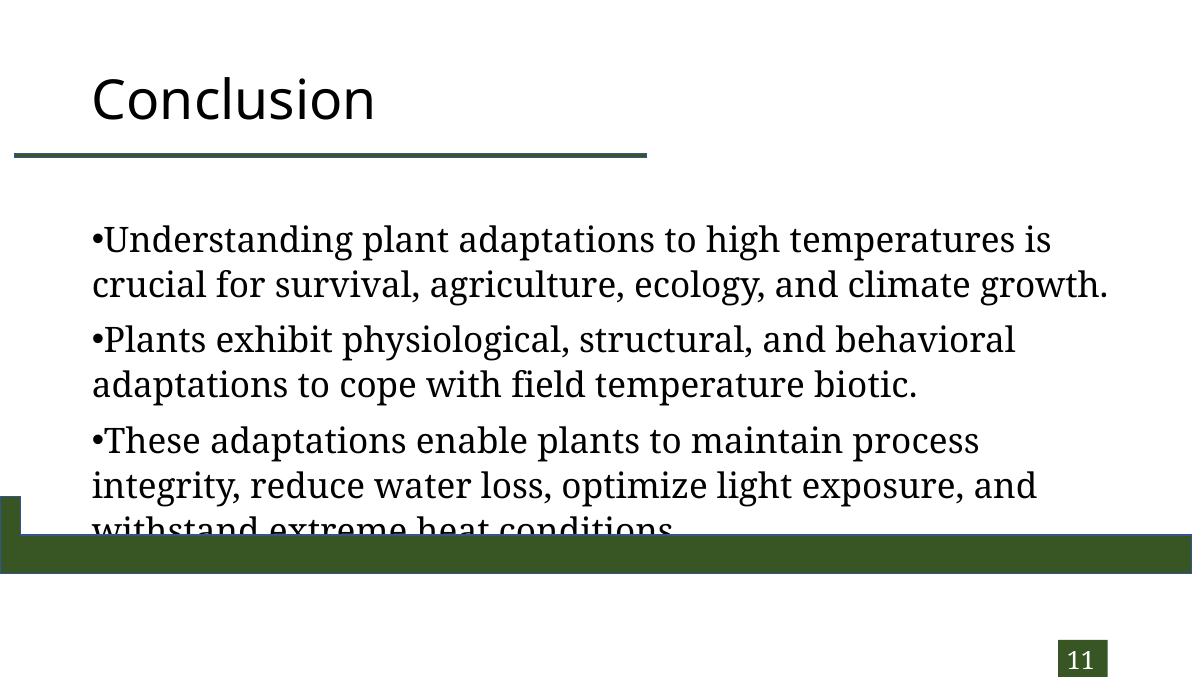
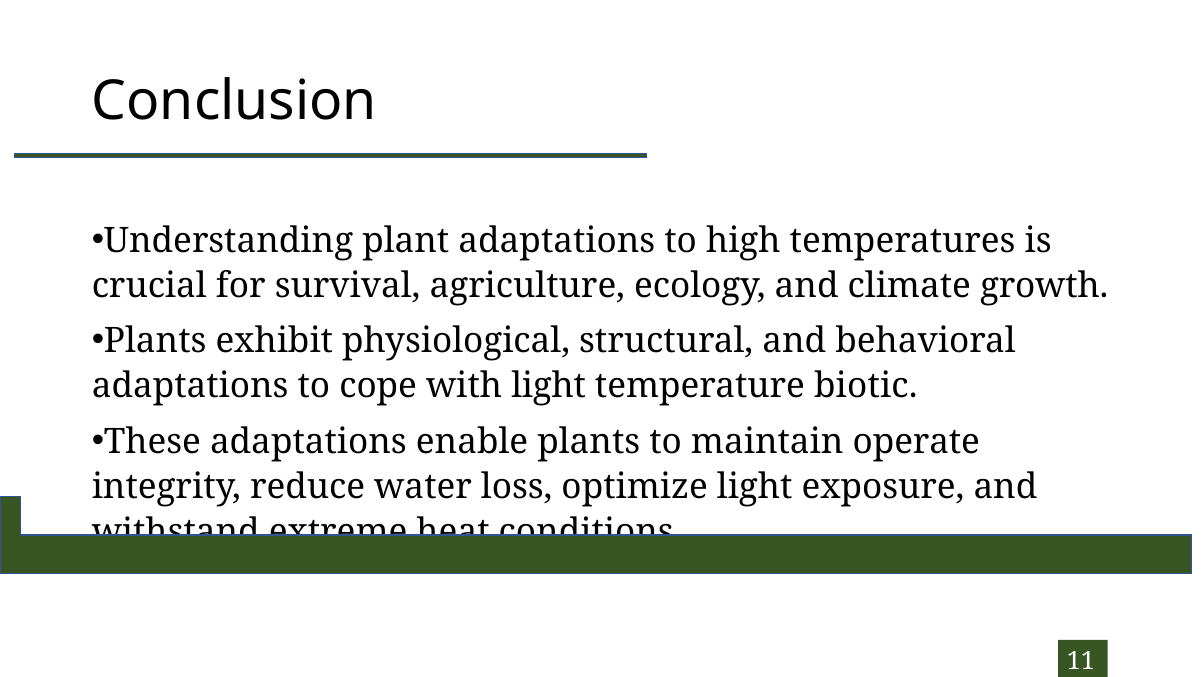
with field: field -> light (549, 387)
process: process -> operate (916, 442)
